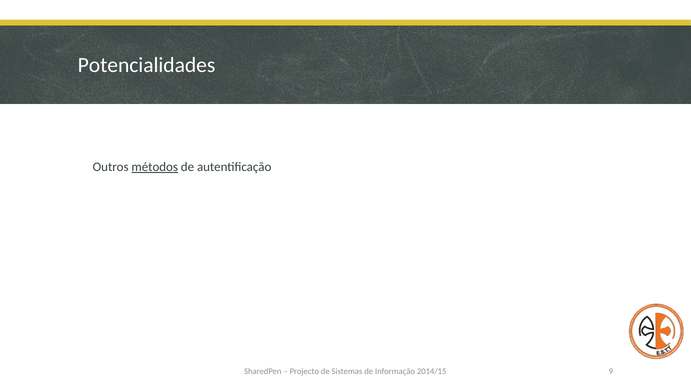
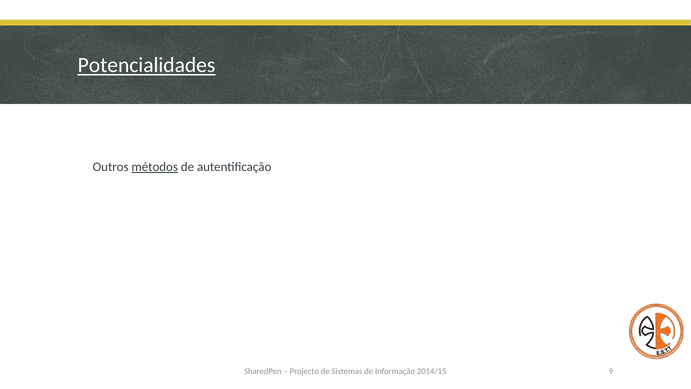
Potencialidades underline: none -> present (147, 65)
